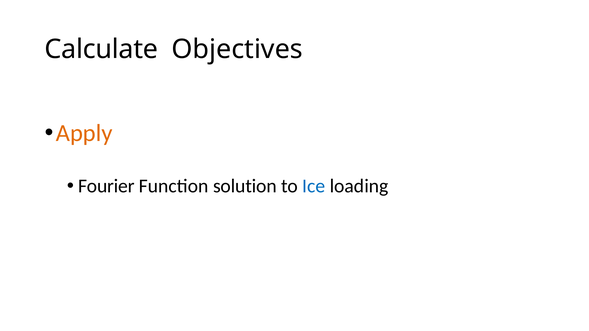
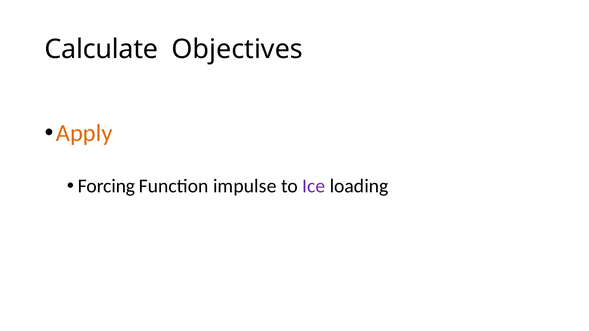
Fourier: Fourier -> Forcing (106, 186)
solution: solution -> impulse (245, 186)
Ice colour: blue -> purple (314, 186)
